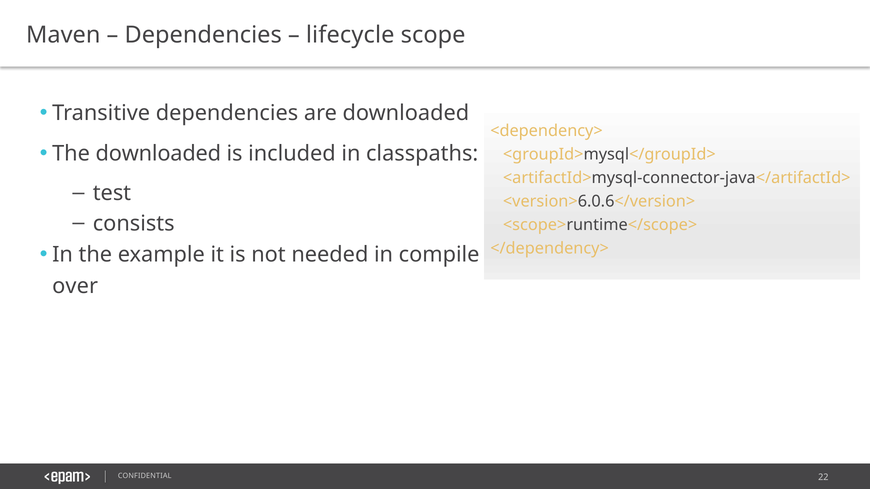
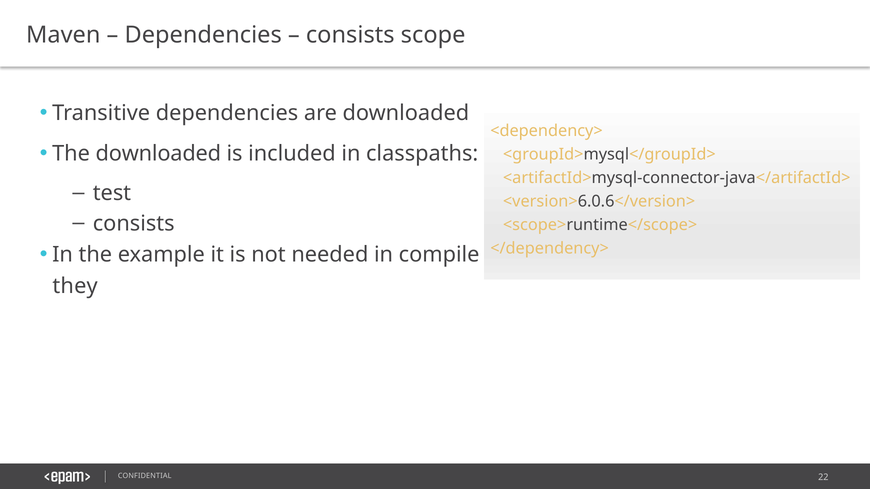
lifecycle: lifecycle -> consists (350, 35)
over: over -> they (75, 286)
